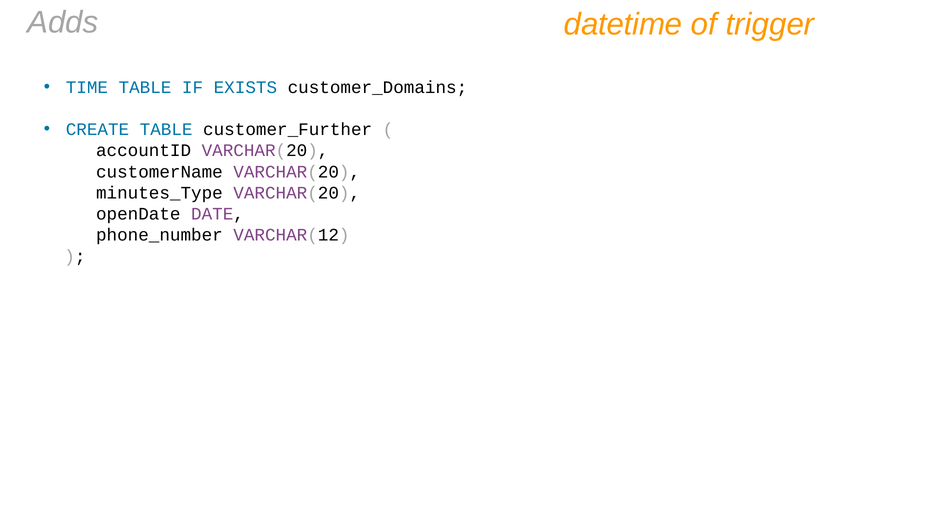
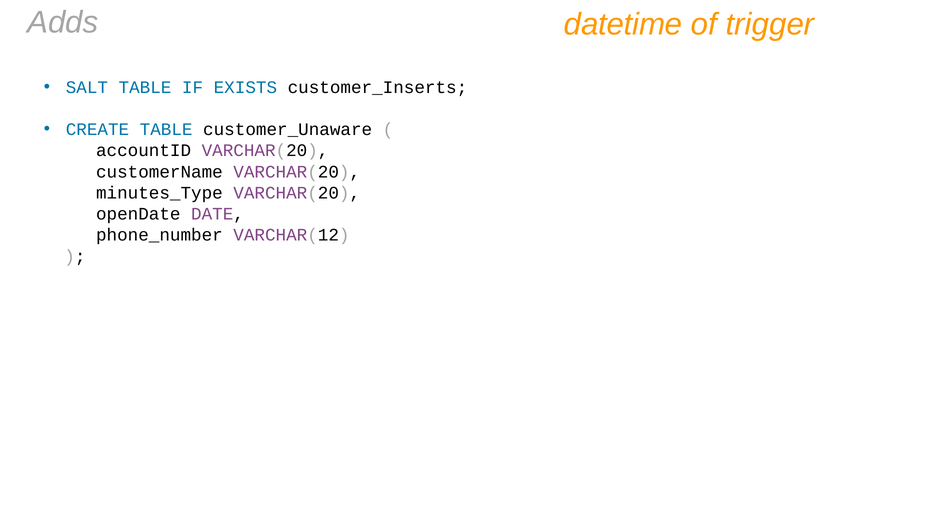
TIME: TIME -> SALT (87, 87)
customer_Domains: customer_Domains -> customer_Inserts (377, 87)
customer_Further: customer_Further -> customer_Unaware (288, 130)
